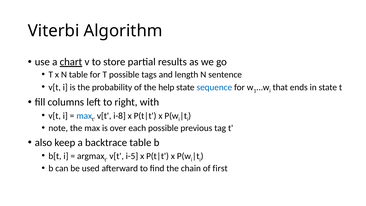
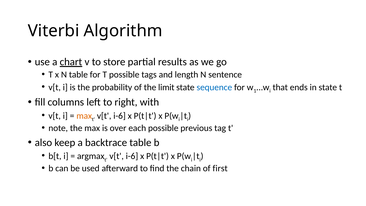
help: help -> limit (166, 87)
max colour: blue -> orange (84, 116)
i-8: i-8 -> i-6 (120, 116)
i-5: i-5 -> i-6 (132, 156)
